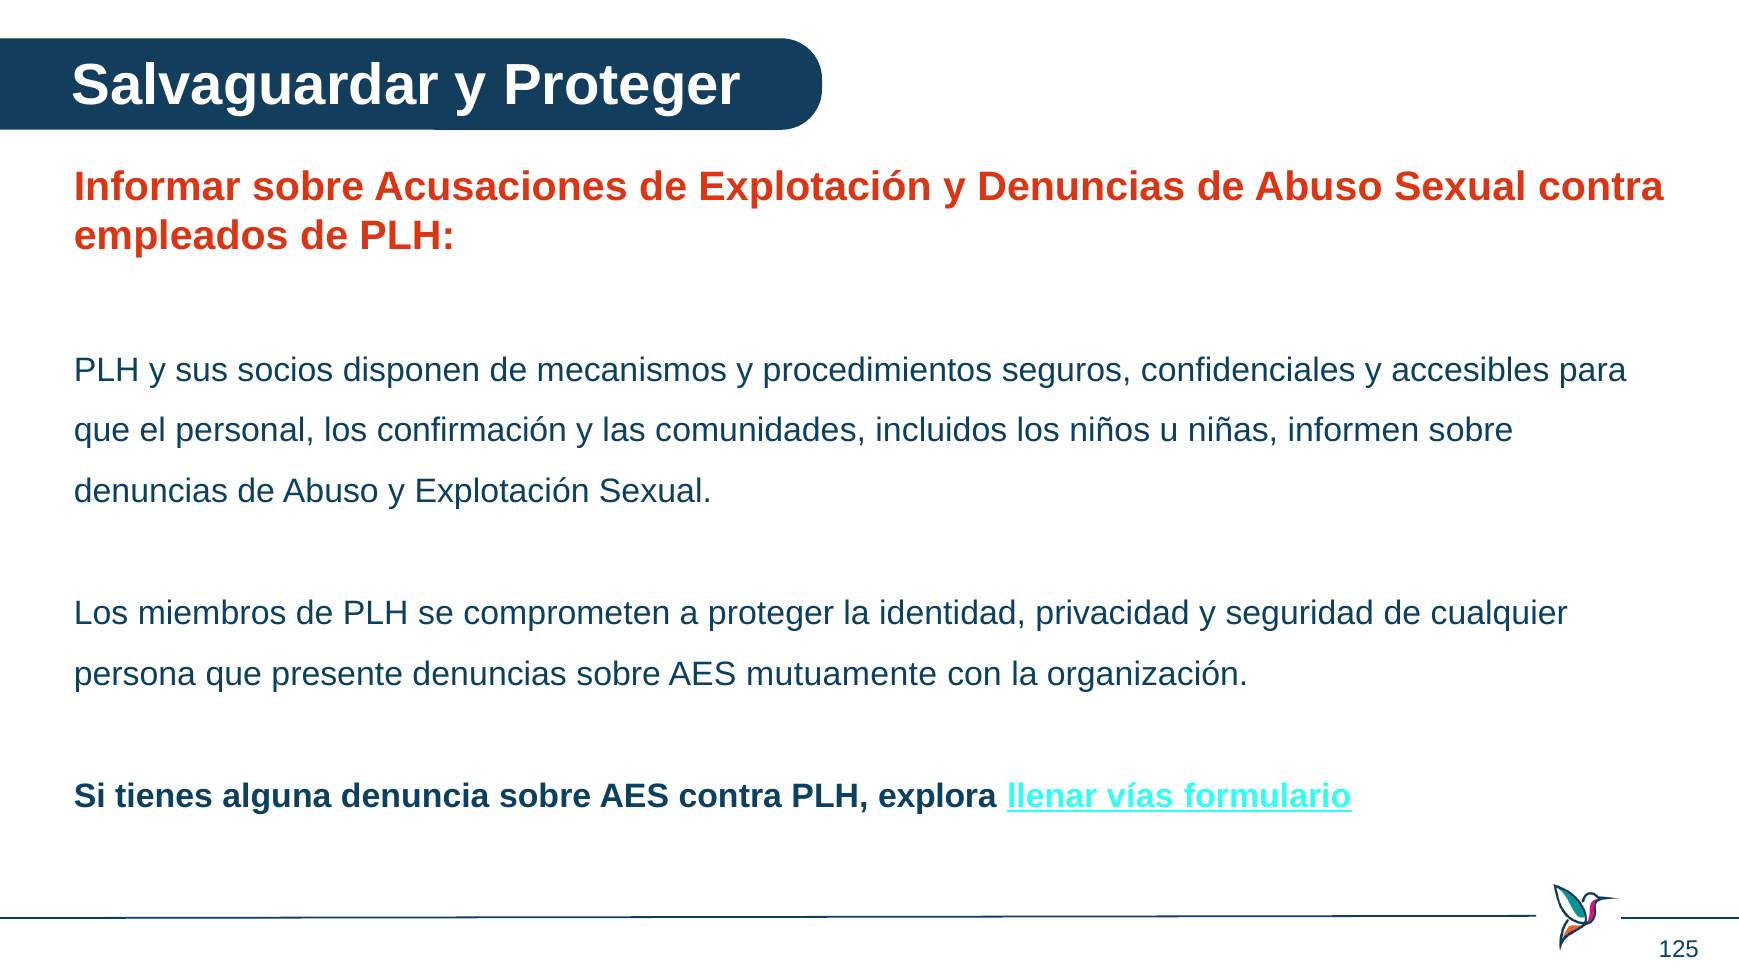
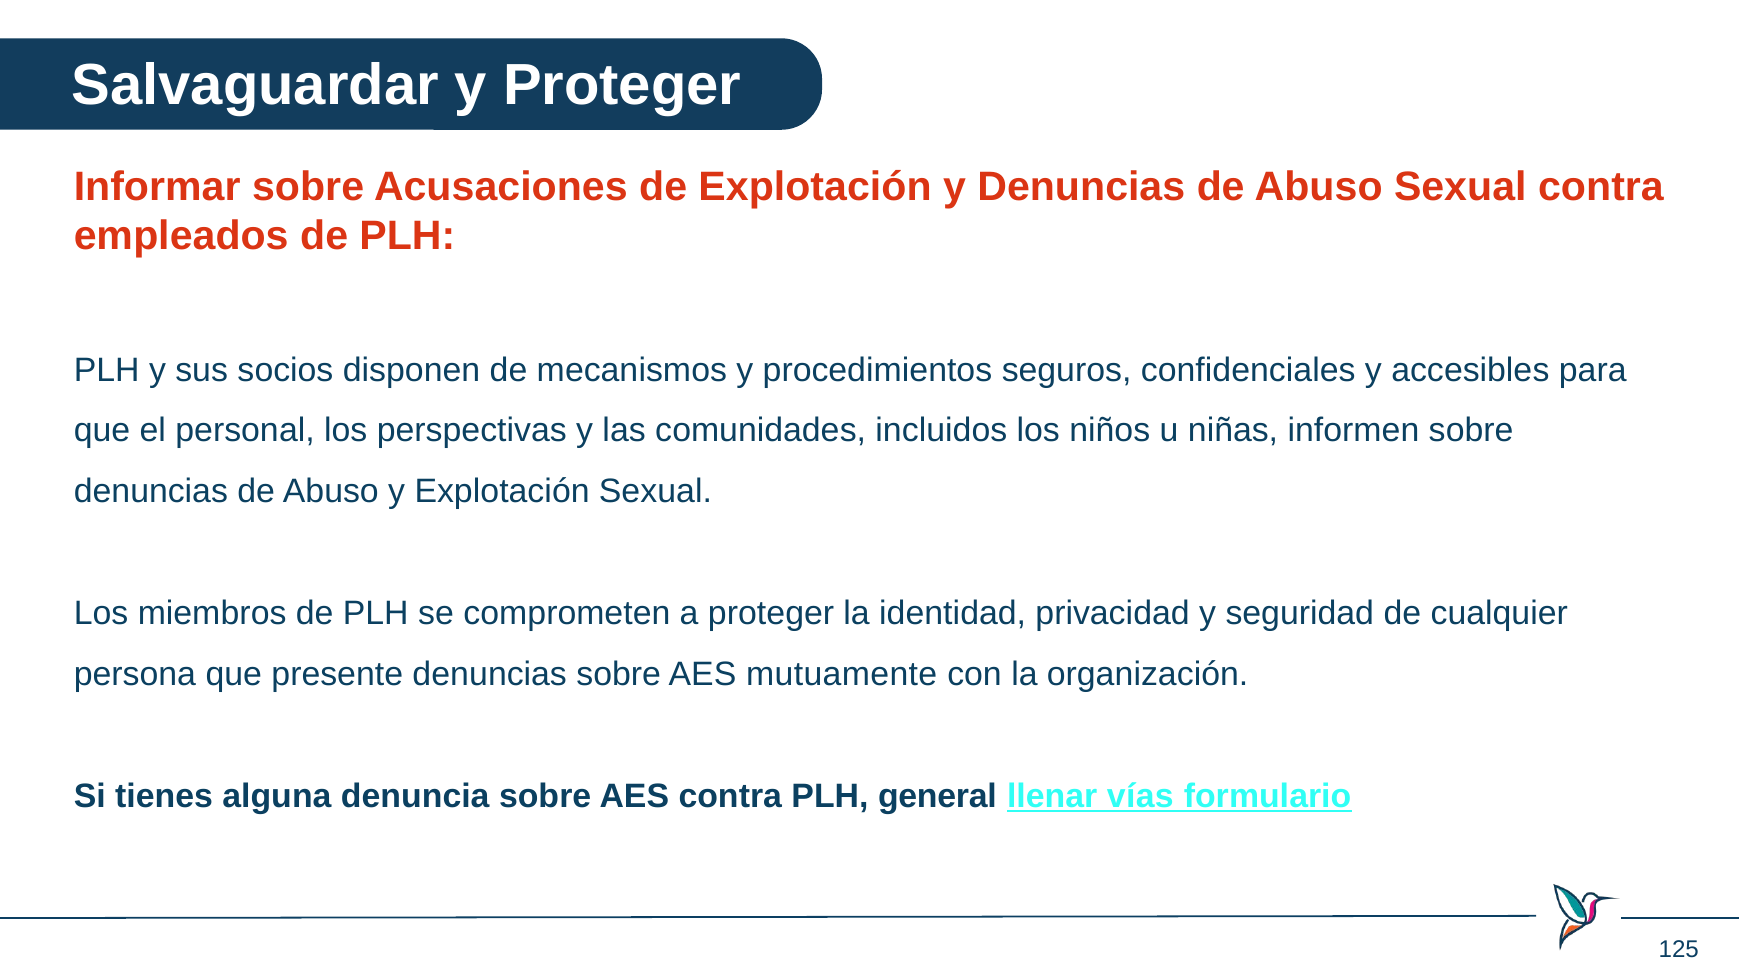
confirmación: confirmación -> perspectivas (472, 431)
explora: explora -> general (937, 796)
